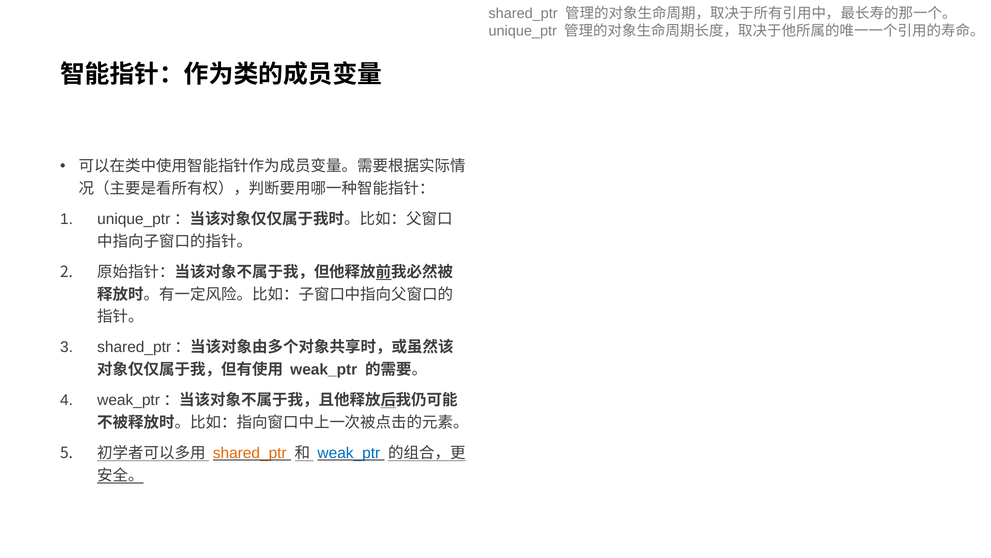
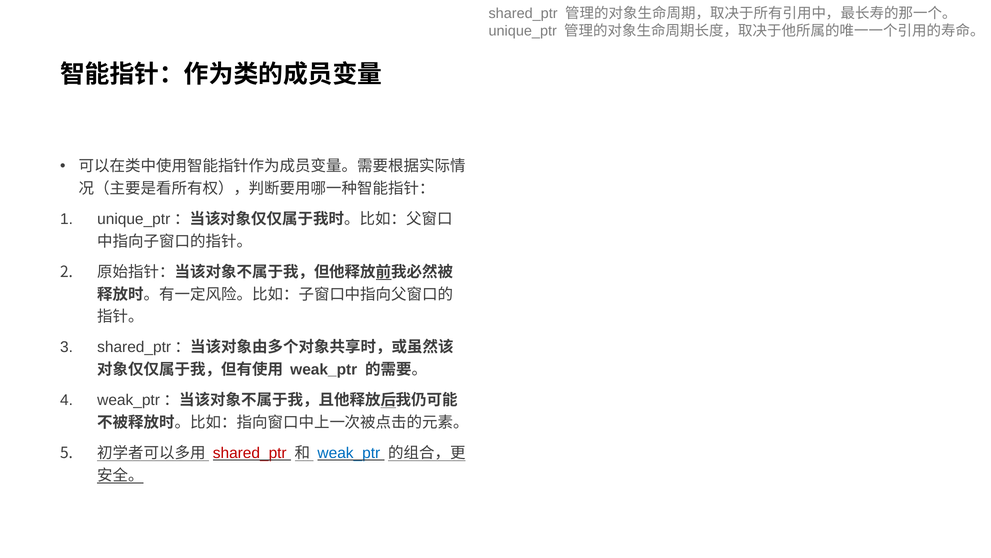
shared_ptr colour: orange -> red (250, 453)
